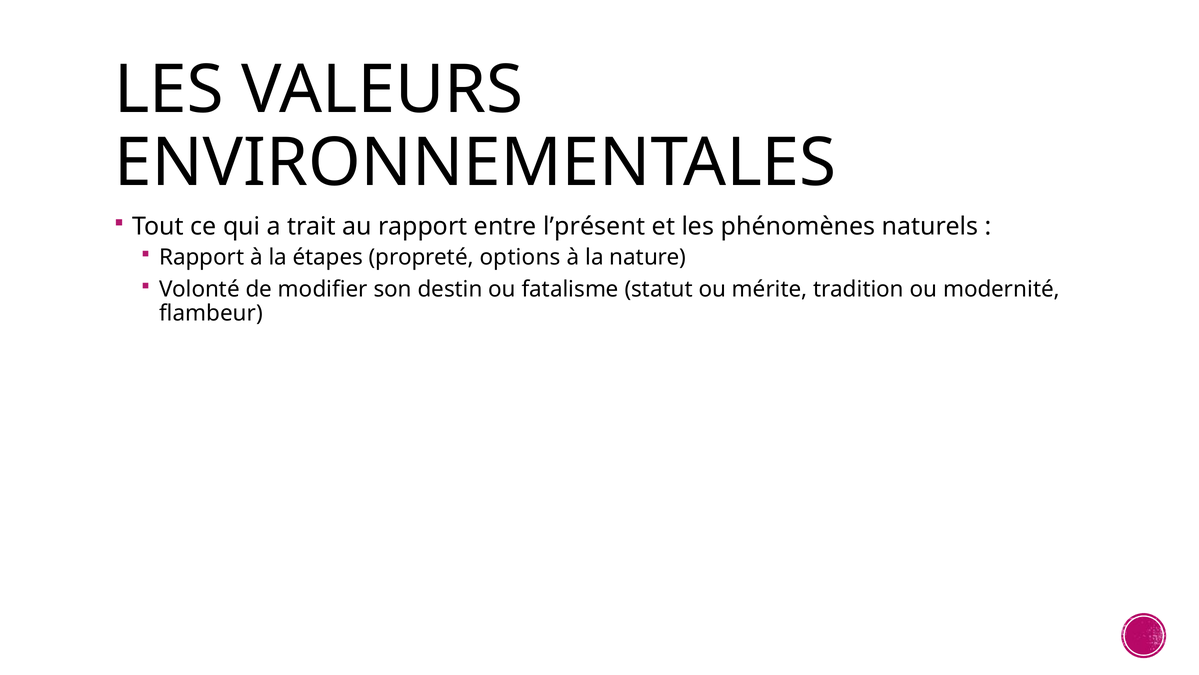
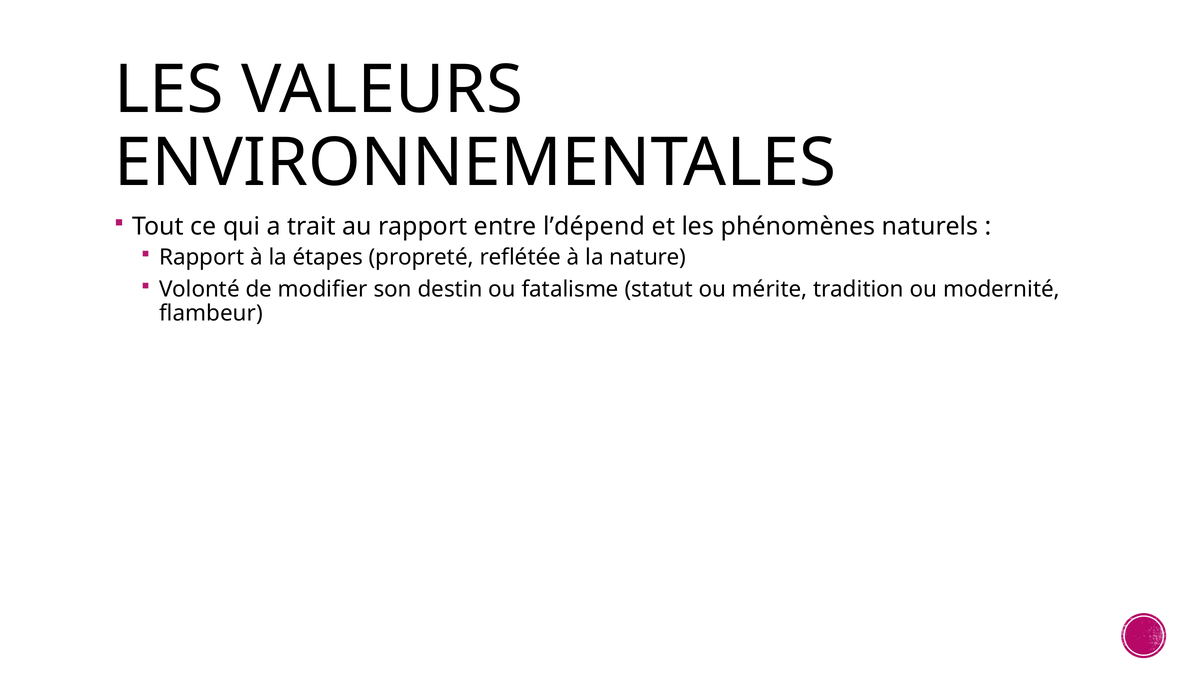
l’présent: l’présent -> l’dépend (594, 226)
options: options -> reflétée (520, 257)
